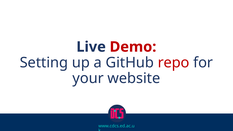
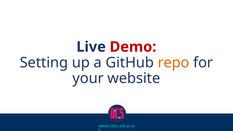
repo colour: red -> orange (174, 63)
